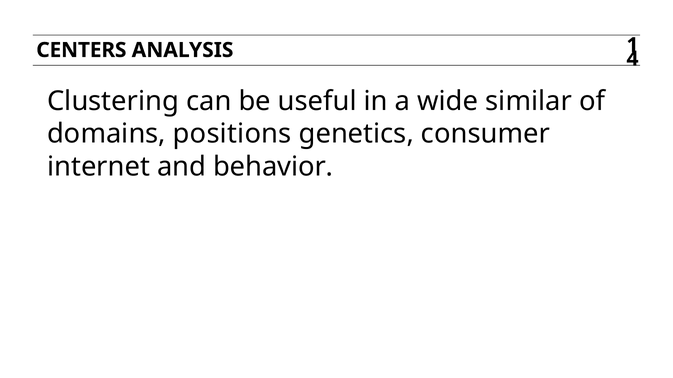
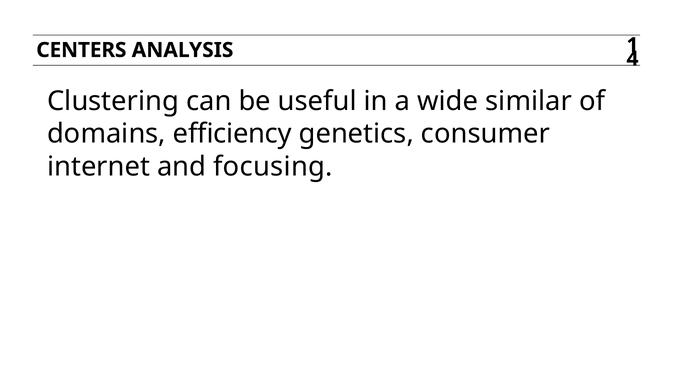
positions: positions -> efficiency (232, 134)
behavior: behavior -> focusing (273, 167)
